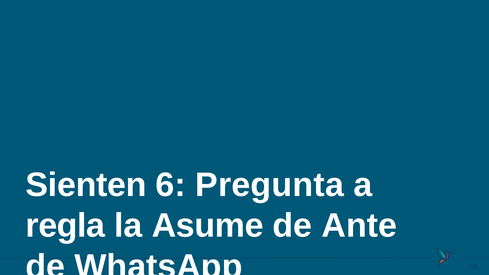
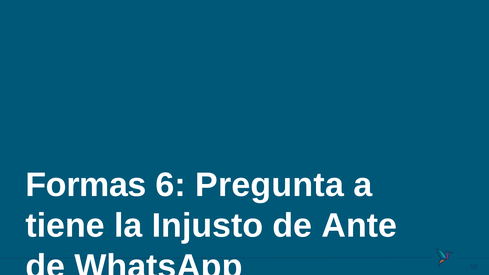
Sienten: Sienten -> Formas (86, 185)
regla: regla -> tiene (65, 226)
Asume: Asume -> Injusto (207, 226)
